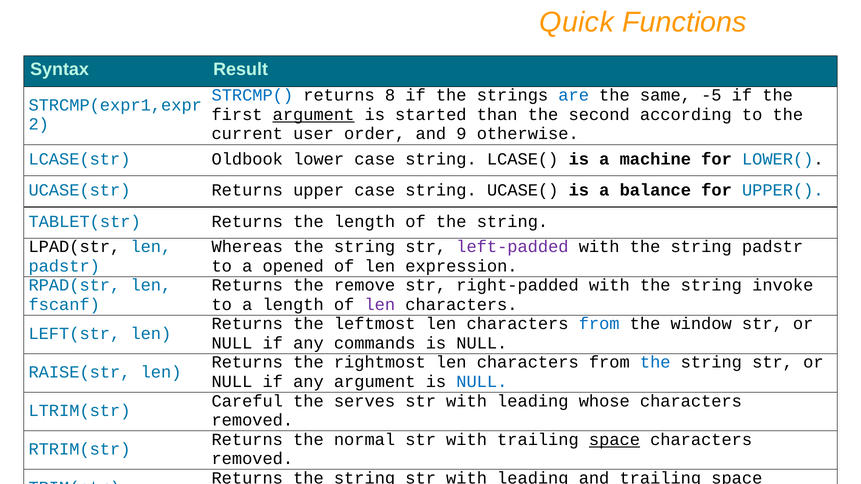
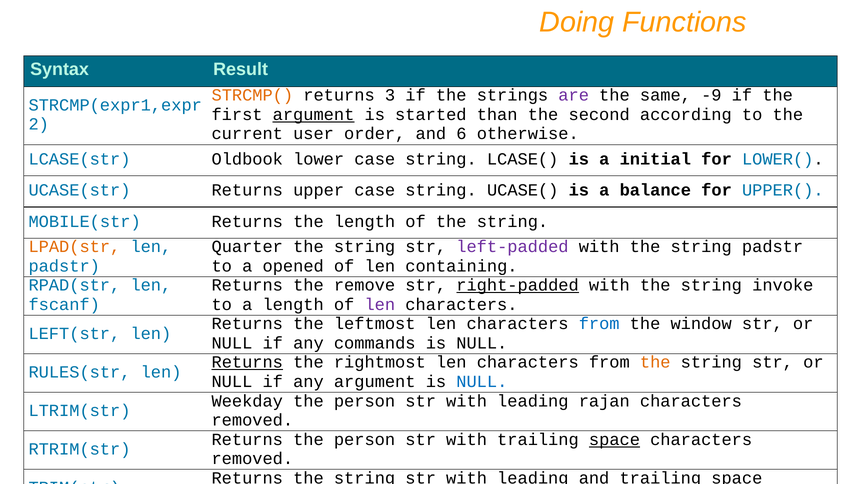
Quick: Quick -> Doing (577, 22)
STRCMP( colour: blue -> orange (252, 95)
8: 8 -> 3 (390, 95)
are colour: blue -> purple (574, 95)
-5: -5 -> -9 (711, 95)
9: 9 -> 6 (461, 134)
machine: machine -> initial (655, 159)
TABLET(str: TABLET(str -> MOBILE(str (85, 222)
LPAD(str colour: black -> orange (74, 247)
Whereas: Whereas -> Quarter (247, 247)
expression: expression -> containing (461, 266)
right-padded underline: none -> present (518, 285)
Returns underline: none -> present (247, 363)
the colour: blue -> orange (655, 363)
RAISE(str: RAISE(str -> RULES(str (80, 372)
Careful: Careful -> Weekday (247, 401)
serves: serves -> person (365, 401)
whose: whose -> rajan (604, 401)
Returns the normal: normal -> person (365, 440)
